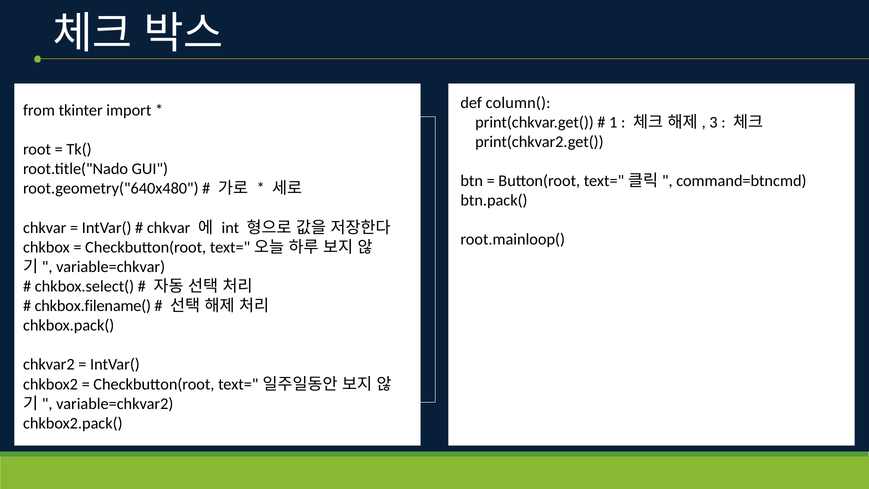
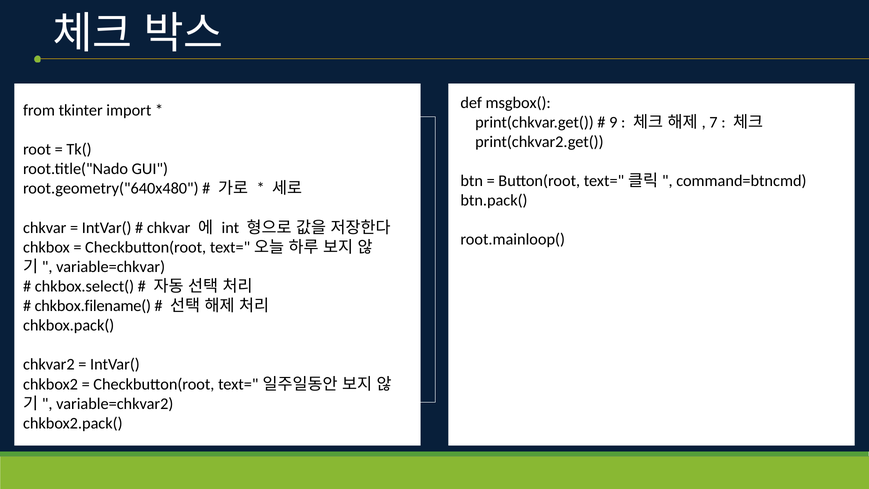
column(: column( -> msgbox( (518, 103)
1: 1 -> 9 (613, 122)
3: 3 -> 7 (713, 122)
